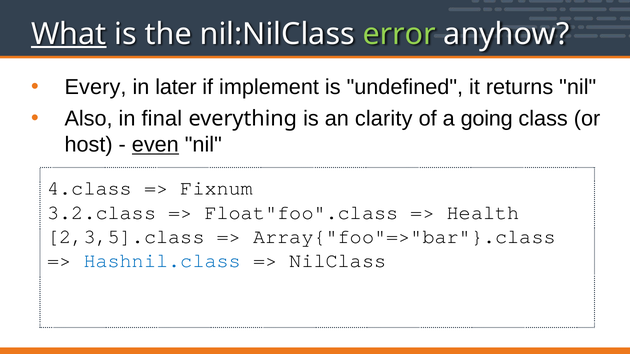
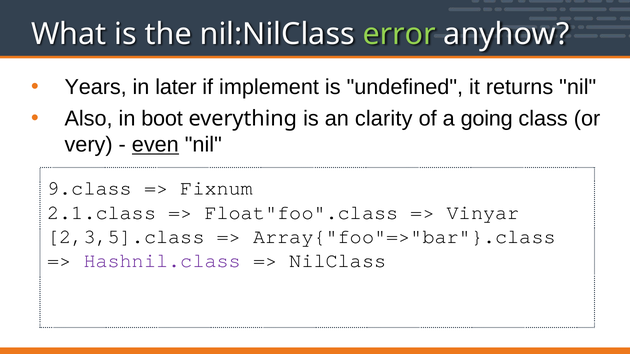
What underline: present -> none (69, 34)
Every: Every -> Years (96, 87)
final: final -> boot (162, 119)
host: host -> very (89, 145)
4.class: 4.class -> 9.class (90, 188)
3.2.class: 3.2.class -> 2.1.class (102, 213)
Health: Health -> Vinyar (483, 213)
Hashnil.class colour: blue -> purple (162, 261)
